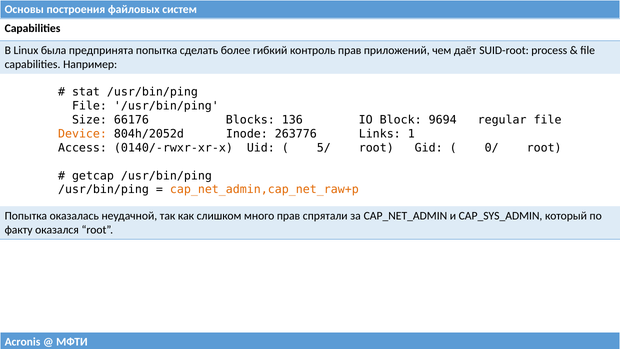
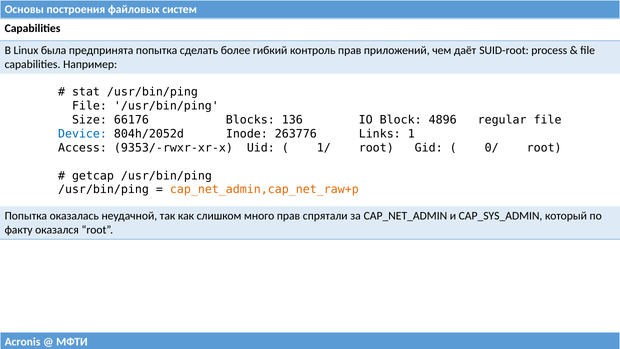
9694: 9694 -> 4896 (443, 120)
Device colour: orange -> blue (83, 134)
0140/-rwxr-xr-x: 0140/-rwxr-xr-x -> 9353/-rwxr-xr-x (173, 148)
5/: 5/ -> 1/ (324, 148)
